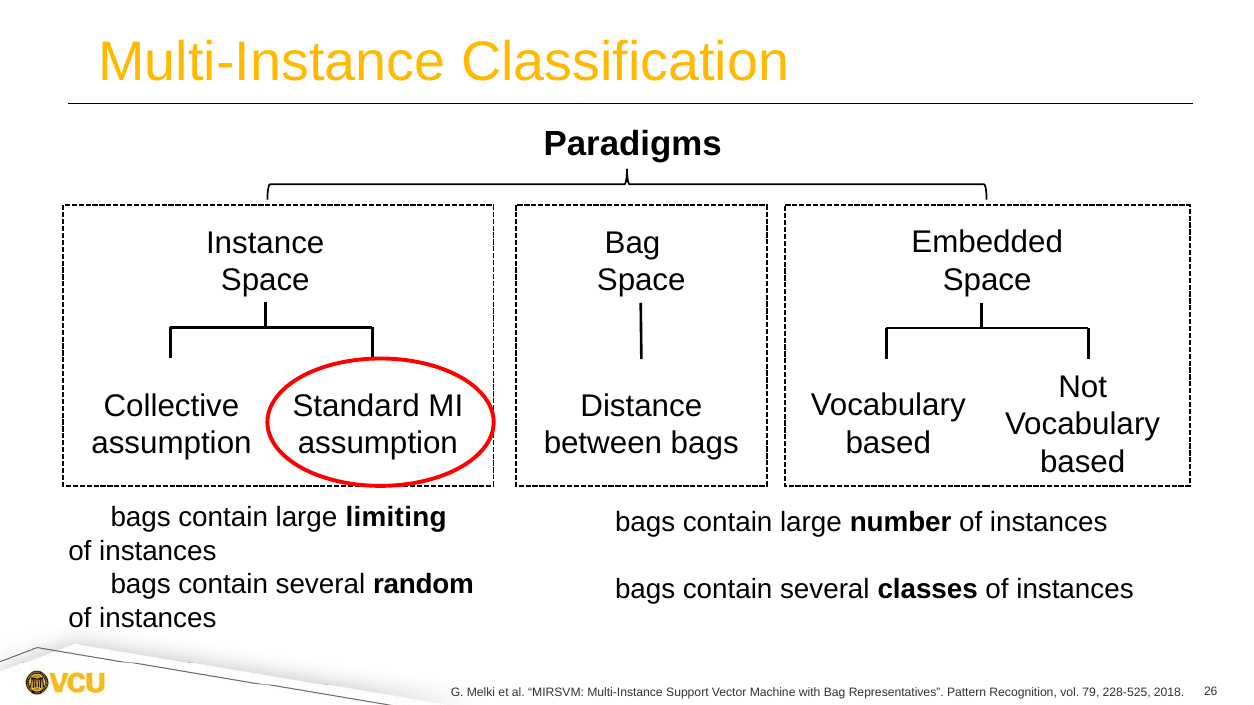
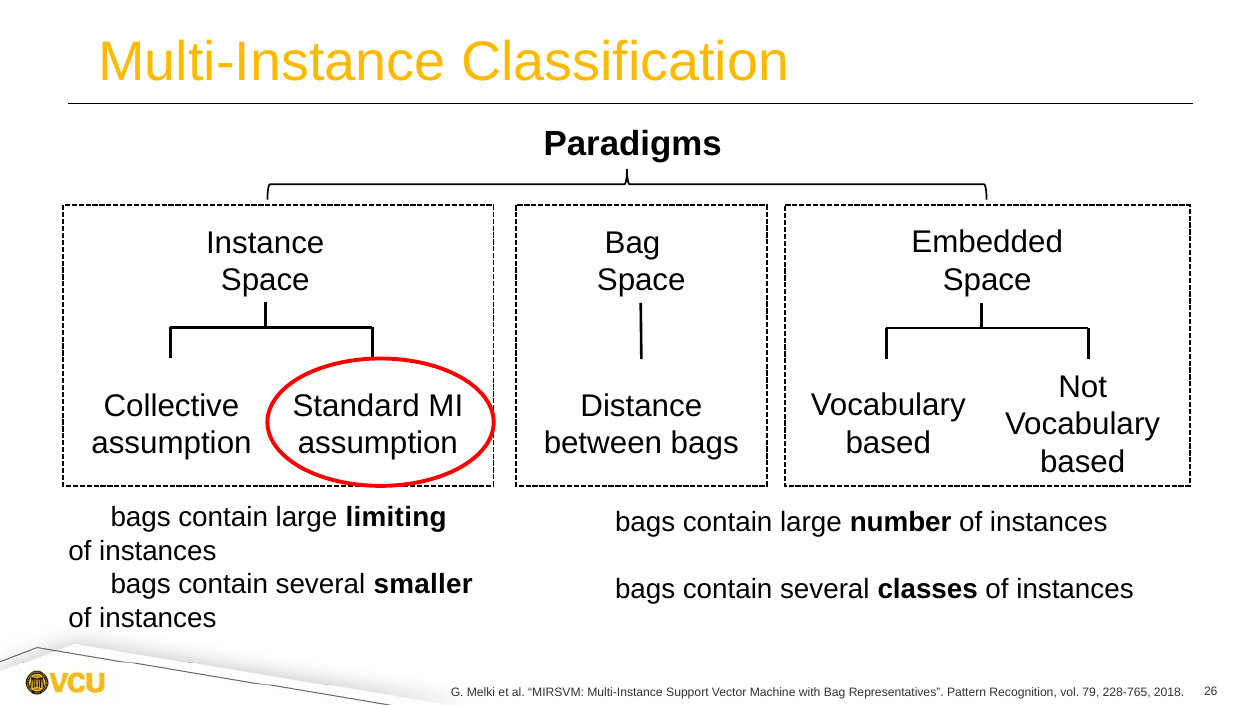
random: random -> smaller (423, 585)
228-525: 228-525 -> 228-765 (1127, 693)
